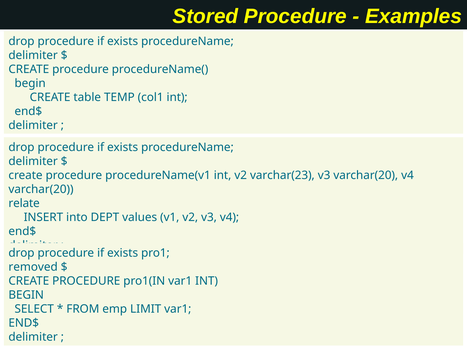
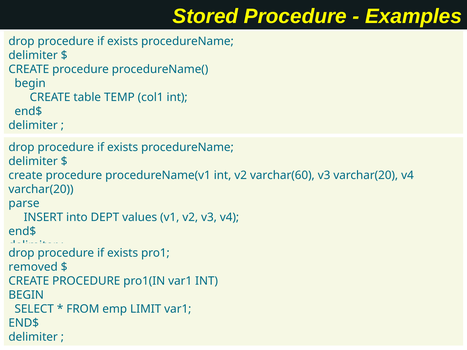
varchar(23: varchar(23 -> varchar(60 (282, 175)
relate: relate -> parse (24, 203)
